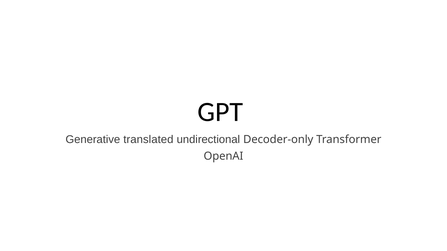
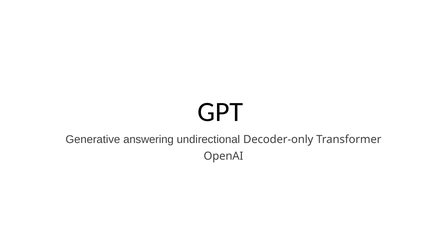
translated: translated -> answering (148, 140)
